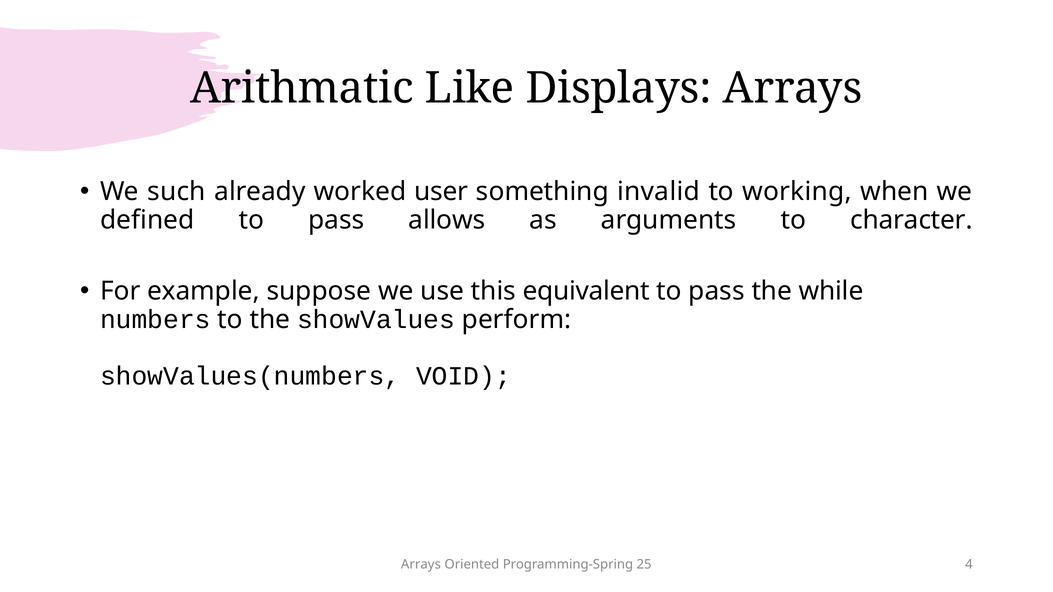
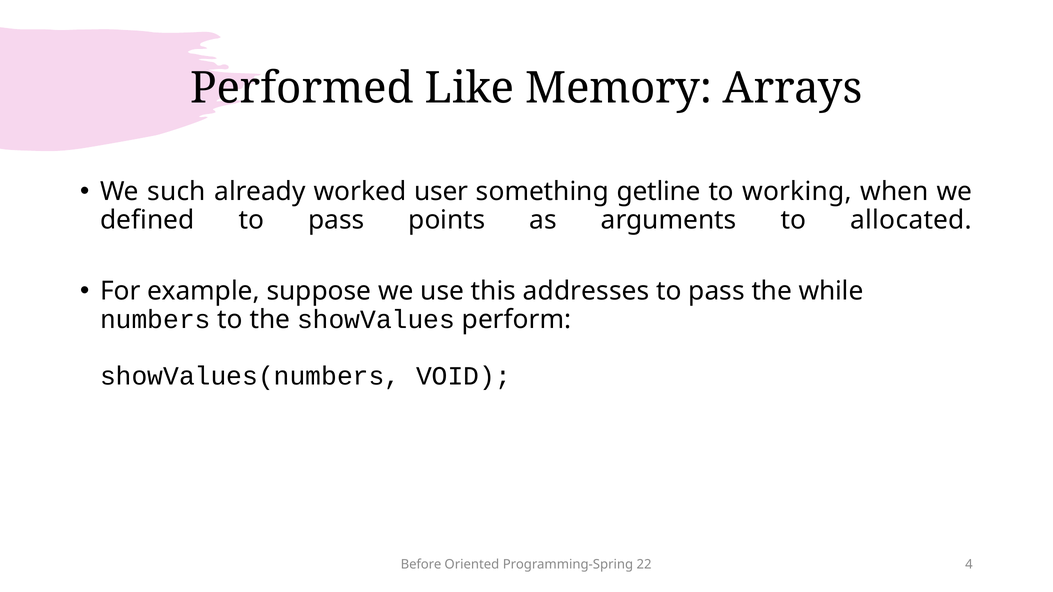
Arithmatic: Arithmatic -> Performed (302, 88)
Displays: Displays -> Memory (619, 88)
invalid: invalid -> getline (659, 192)
allows: allows -> points (447, 220)
character: character -> allocated (911, 220)
equivalent: equivalent -> addresses (586, 291)
Arrays: Arrays -> Before (421, 565)
25: 25 -> 22 (644, 565)
